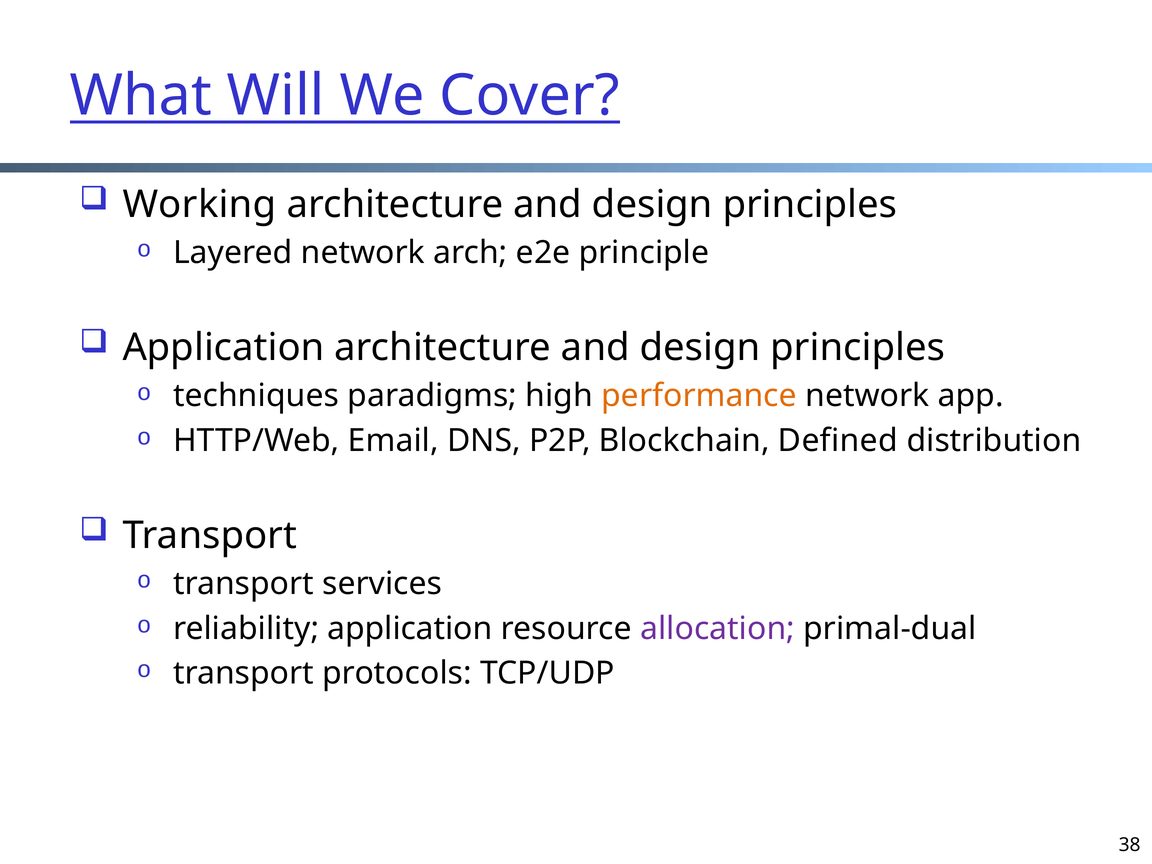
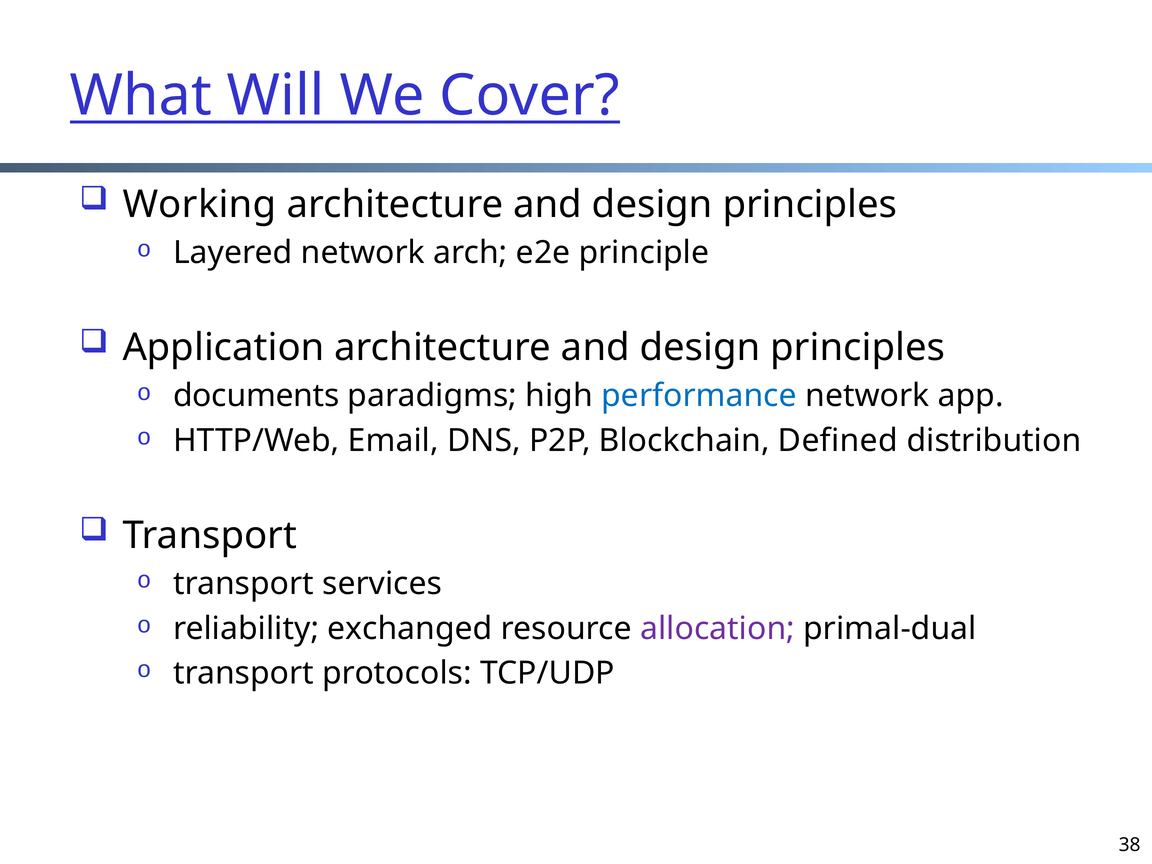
techniques: techniques -> documents (256, 396)
performance colour: orange -> blue (699, 396)
reliability application: application -> exchanged (410, 629)
